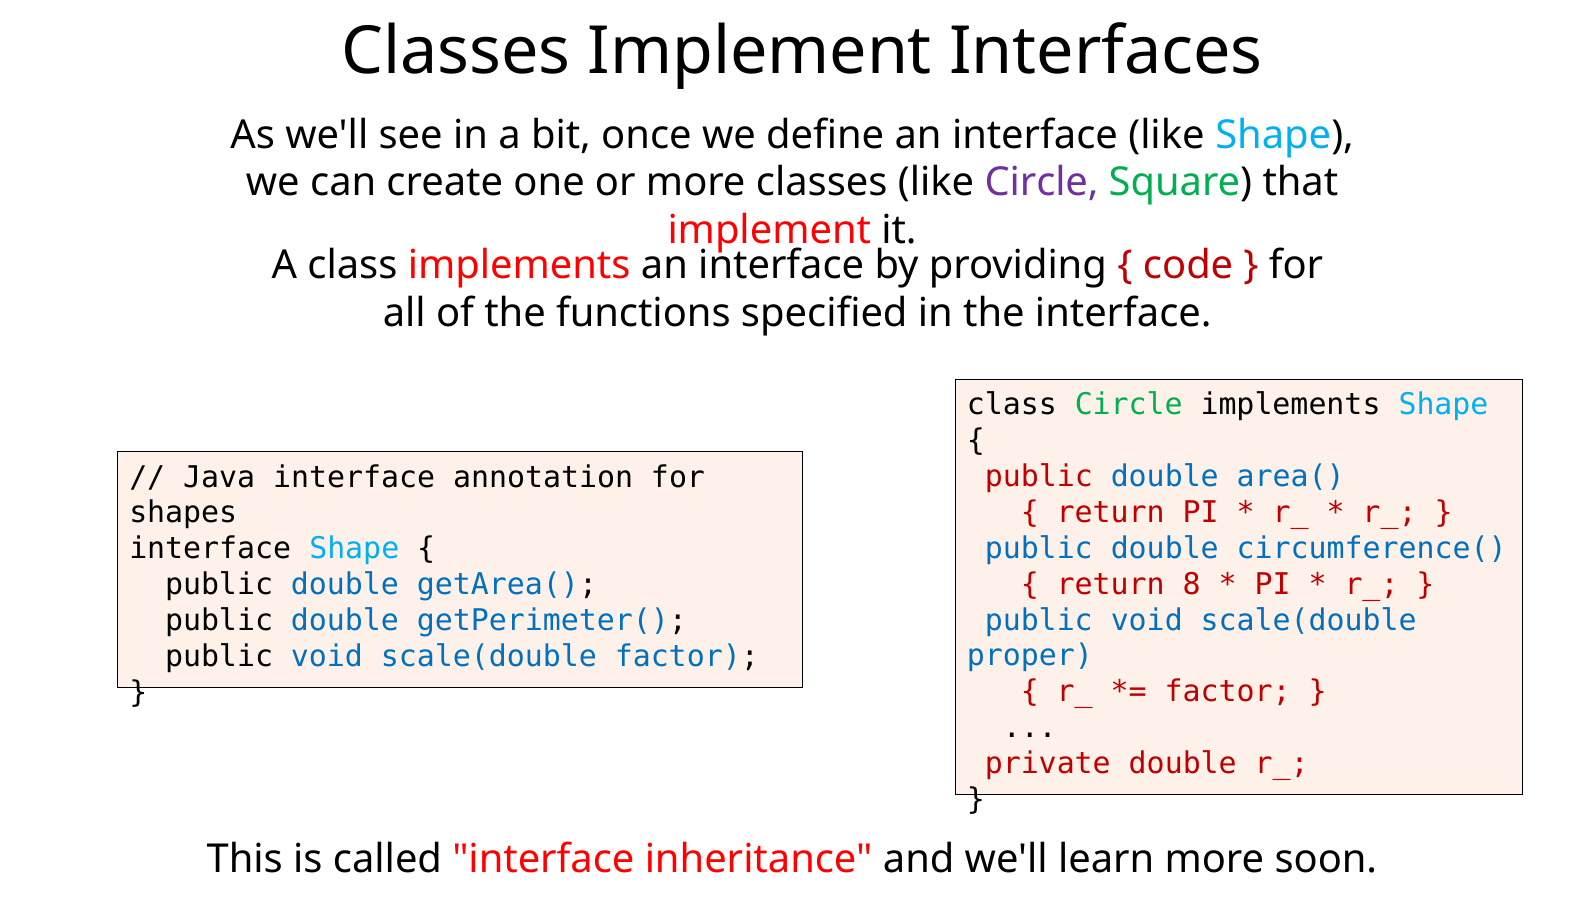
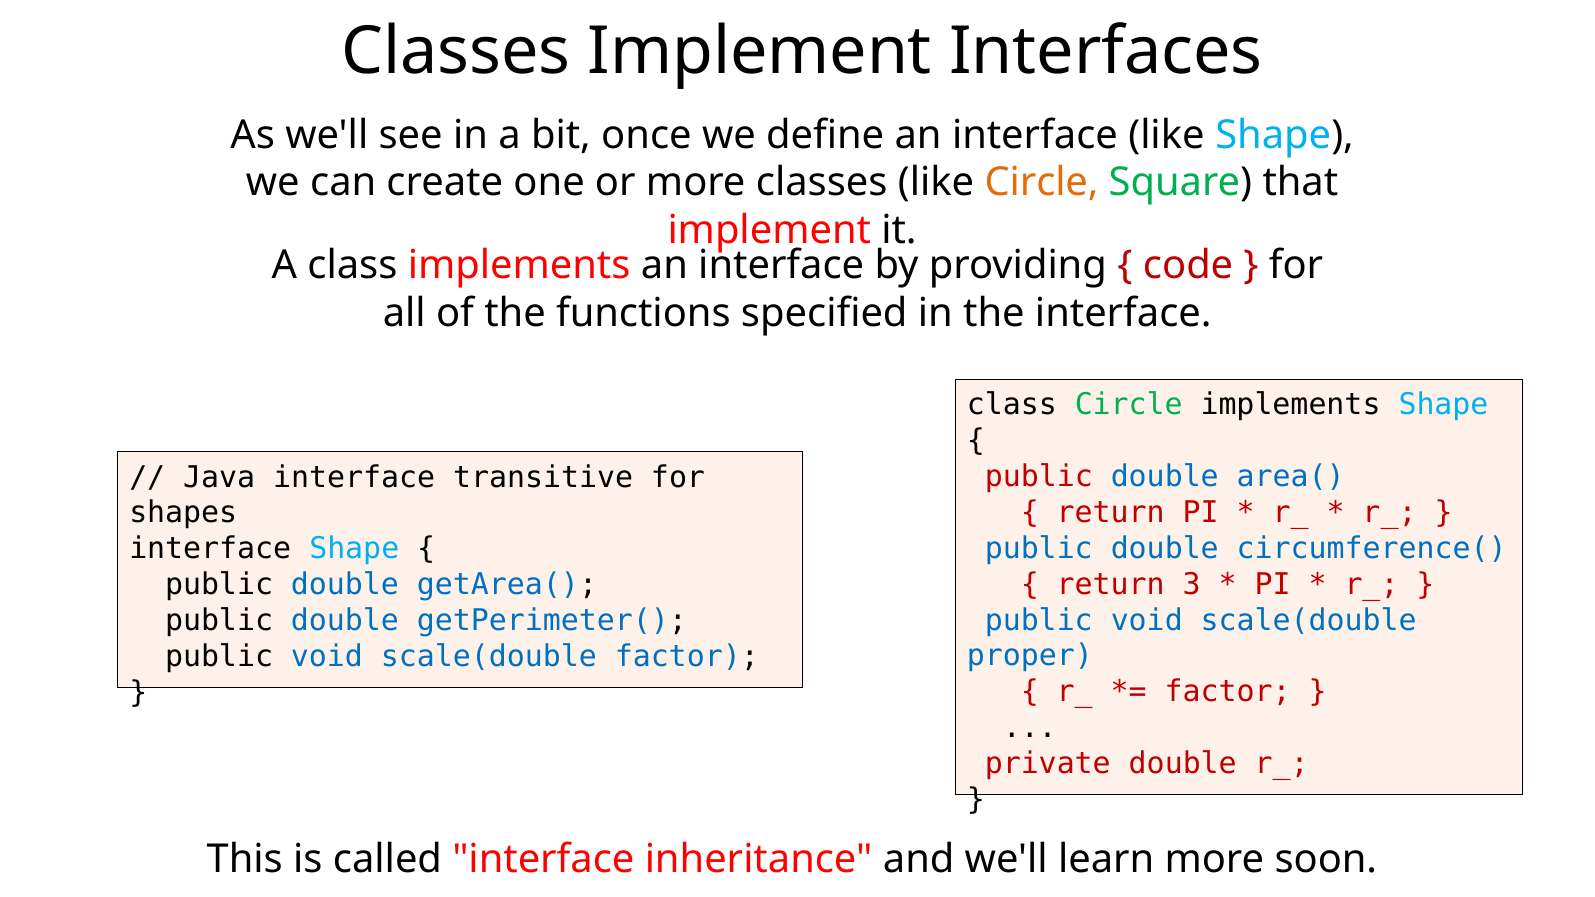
Circle colour: purple -> orange (1042, 183)
annotation: annotation -> transitive (543, 477)
8: 8 -> 3 (1192, 584)
